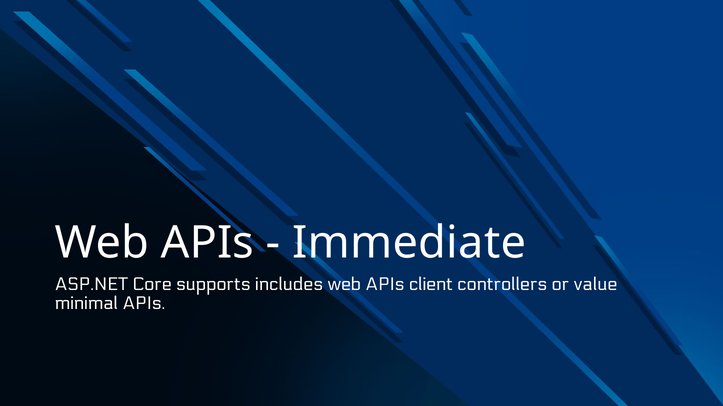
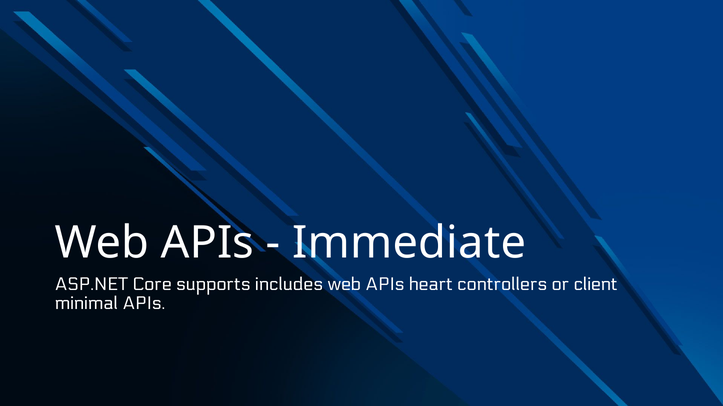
client: client -> heart (431, 285)
value: value -> client (596, 285)
